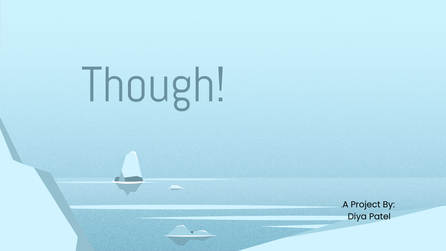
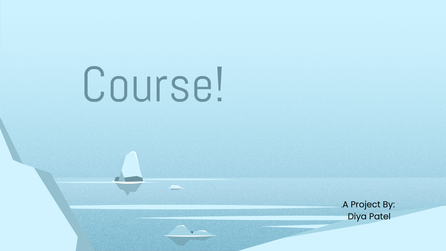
Though: Though -> Course (153, 85)
